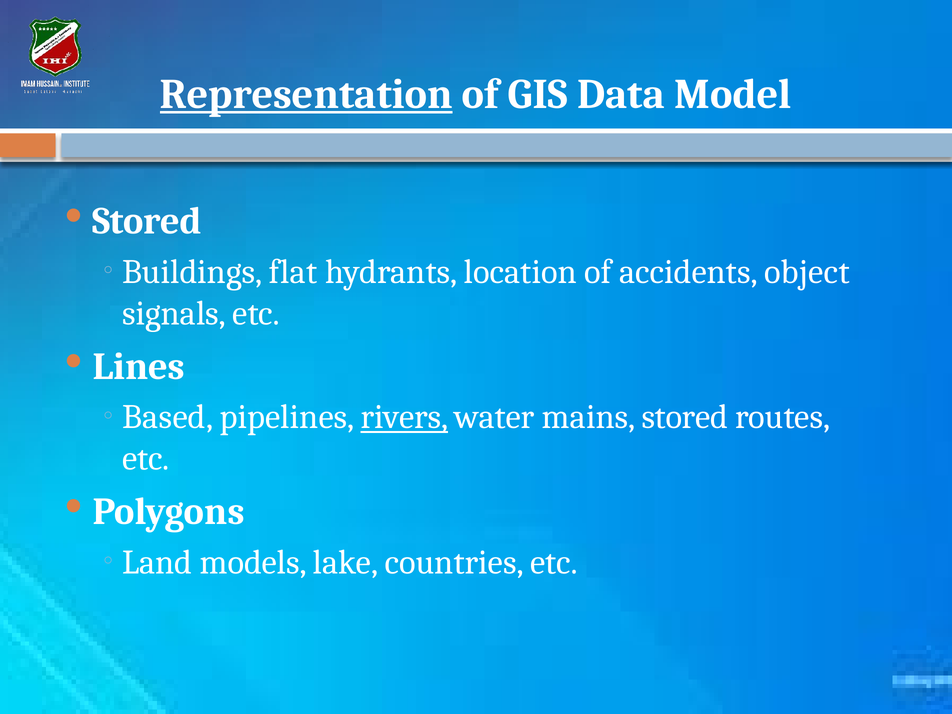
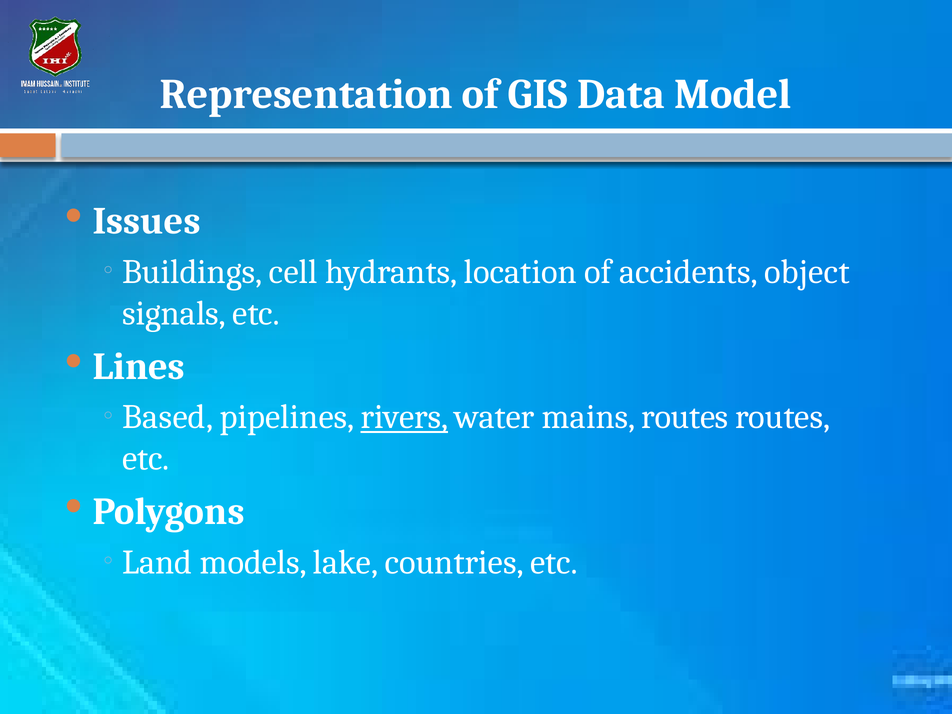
Representation underline: present -> none (306, 94)
Stored: Stored -> Issues (147, 221)
flat: flat -> cell (293, 272)
mains stored: stored -> routes (685, 417)
